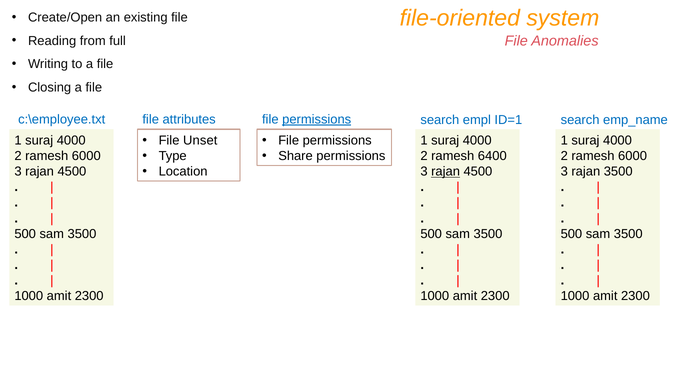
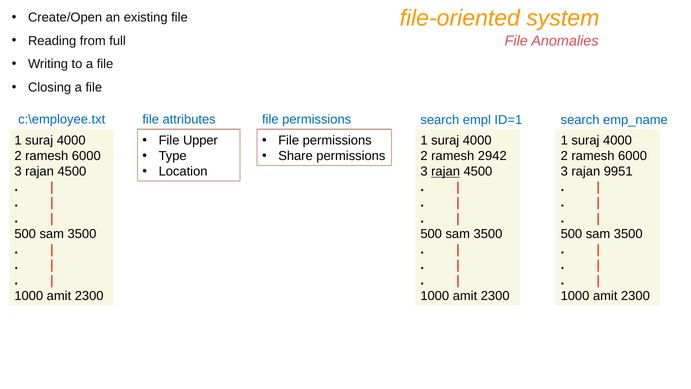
permissions underline: present -> none (317, 119)
Unset: Unset -> Upper (200, 140)
6400: 6400 -> 2942 (492, 156)
rajan 3500: 3500 -> 9951 (618, 171)
